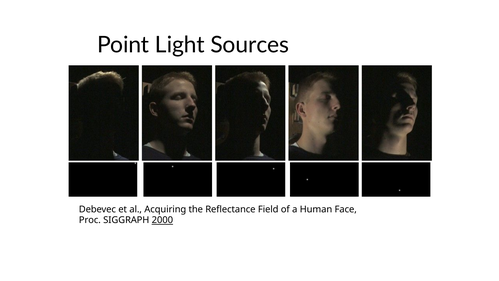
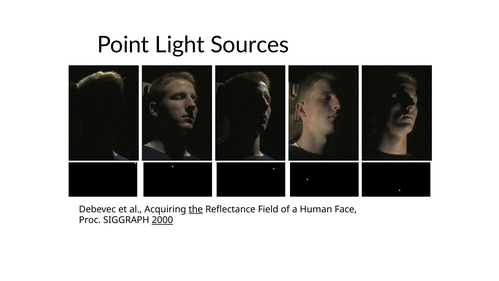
the underline: none -> present (196, 209)
